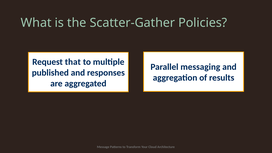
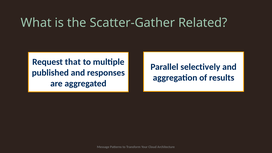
Policies: Policies -> Related (203, 23)
messaging: messaging -> selectively (200, 67)
